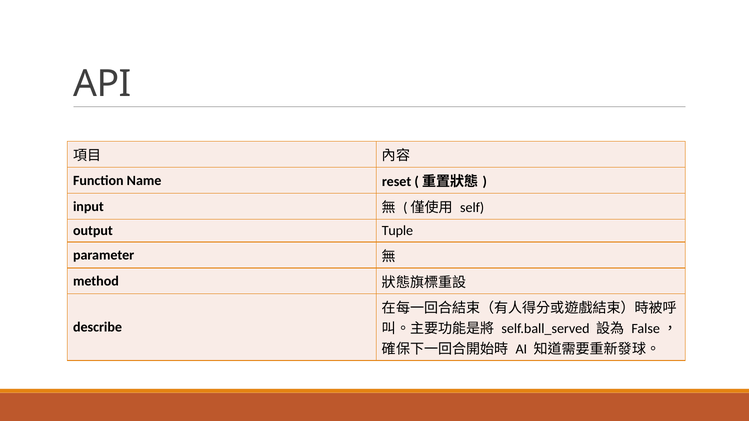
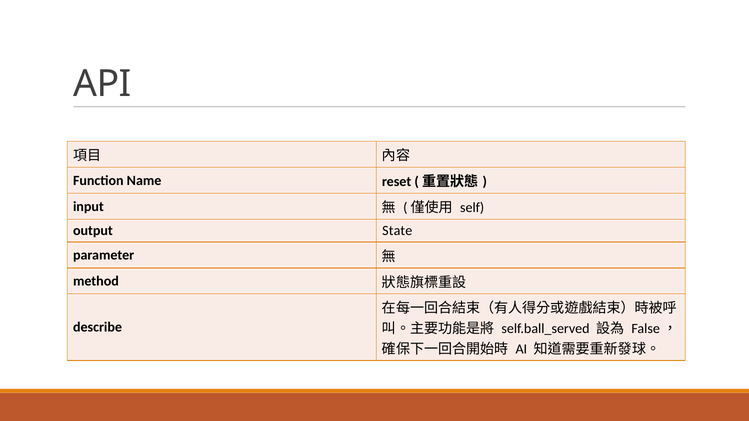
Tuple: Tuple -> State (397, 231)
